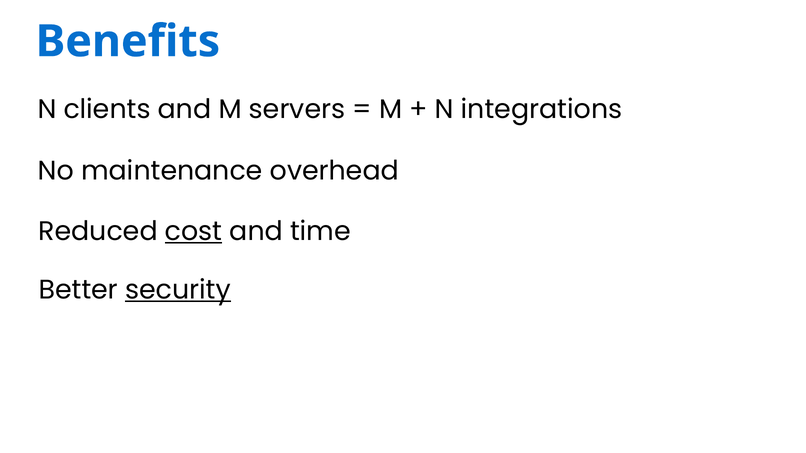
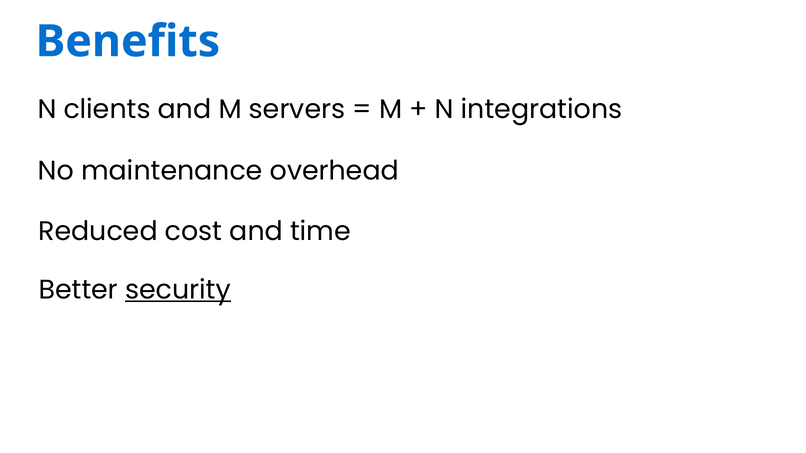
cost underline: present -> none (194, 231)
